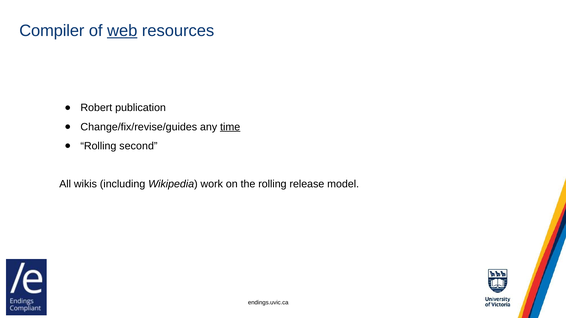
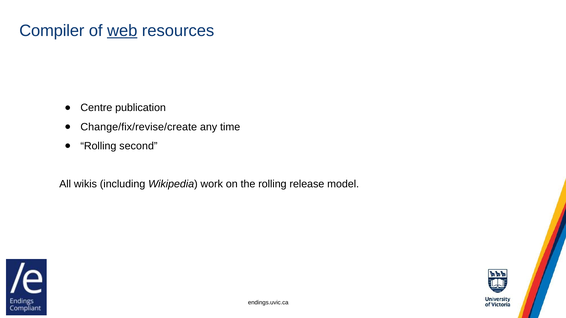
Robert: Robert -> Centre (96, 108)
Change/fix/revise/guides: Change/fix/revise/guides -> Change/fix/revise/create (139, 127)
time underline: present -> none (230, 127)
